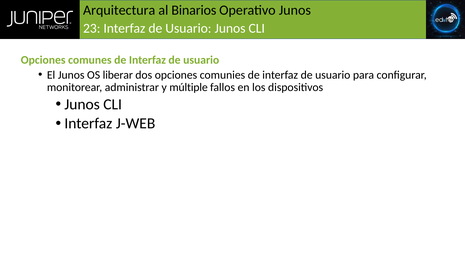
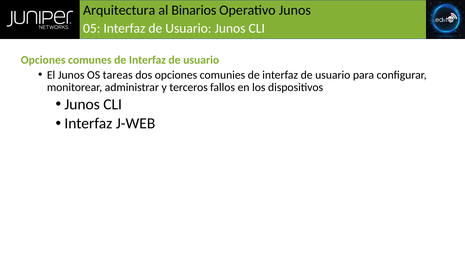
23: 23 -> 05 (92, 28)
liberar: liberar -> tareas (118, 75)
múltiple: múltiple -> terceros (189, 88)
